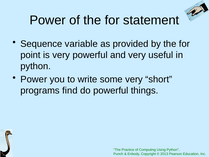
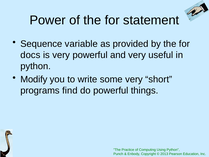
point: point -> docs (30, 55)
Power: Power -> Modify (34, 79)
